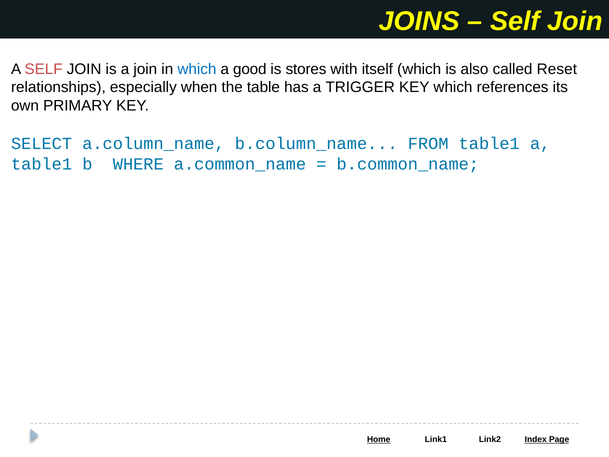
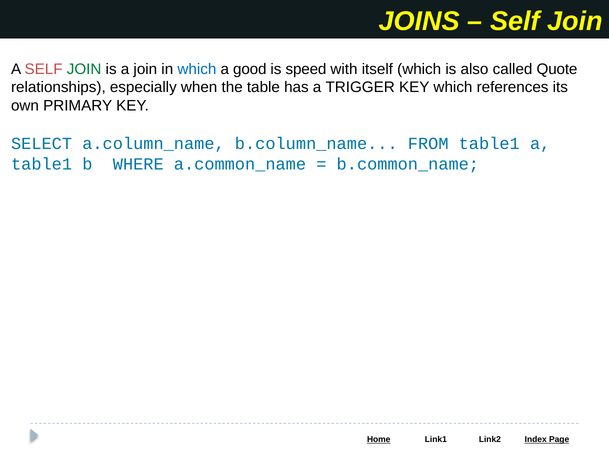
JOIN colour: black -> green (84, 69)
stores: stores -> speed (306, 69)
Reset: Reset -> Quote (557, 69)
